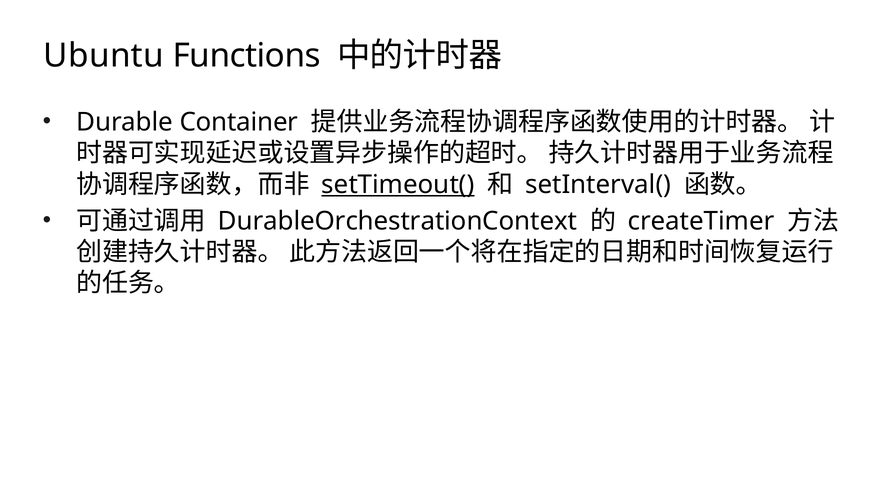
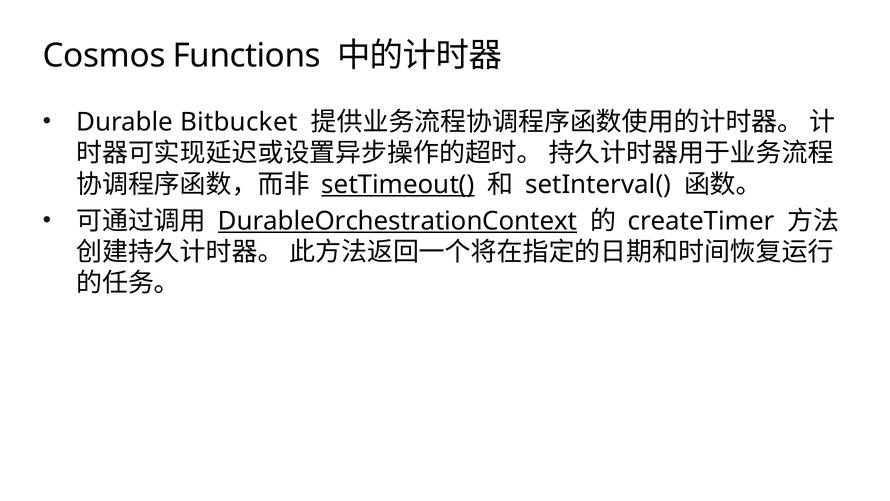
Ubuntu: Ubuntu -> Cosmos (104, 56)
Container: Container -> Bitbucket (239, 122)
DurableOrchestrationContext underline: none -> present (397, 221)
